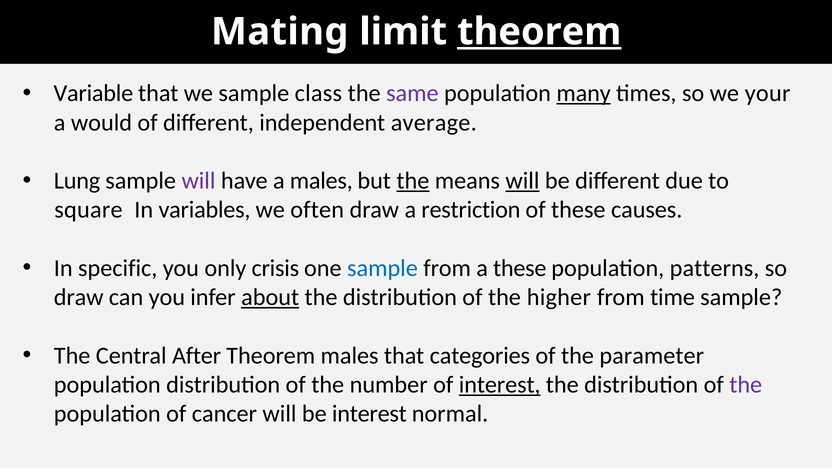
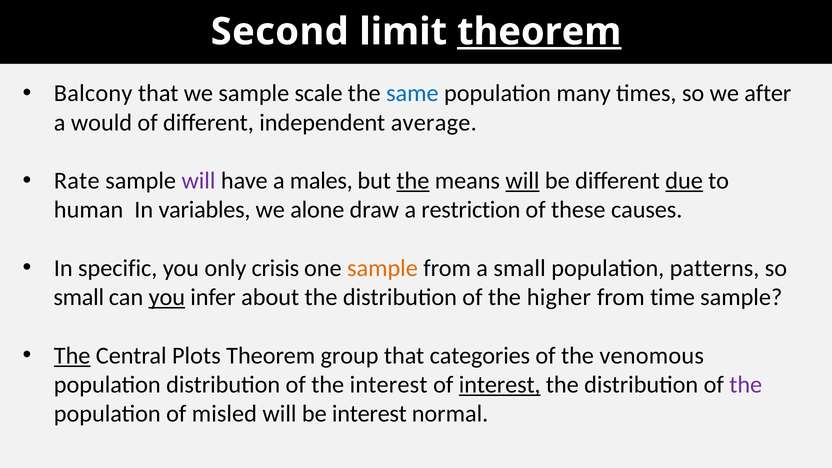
Mating: Mating -> Second (280, 32)
Variable: Variable -> Balcony (93, 93)
class: class -> scale (319, 93)
same colour: purple -> blue (412, 93)
many underline: present -> none (584, 93)
your: your -> after (768, 93)
Lung: Lung -> Rate (77, 181)
due underline: none -> present (684, 181)
square: square -> human (89, 210)
often: often -> alone (317, 210)
sample colour: blue -> orange (382, 268)
a these: these -> small (520, 268)
draw: draw -> small (79, 297)
you underline: none -> present (167, 297)
about underline: present -> none (270, 297)
The underline: none -> present (72, 356)
After: After -> Plots (196, 356)
Theorem males: males -> group (350, 356)
parameter: parameter -> venomous (652, 356)
the number: number -> interest (389, 385)
cancer: cancer -> misled (224, 414)
